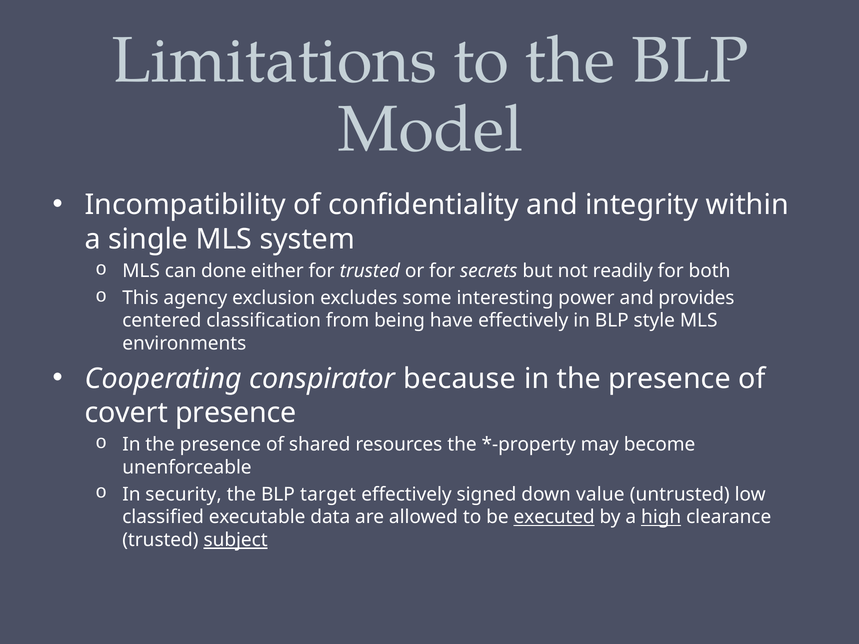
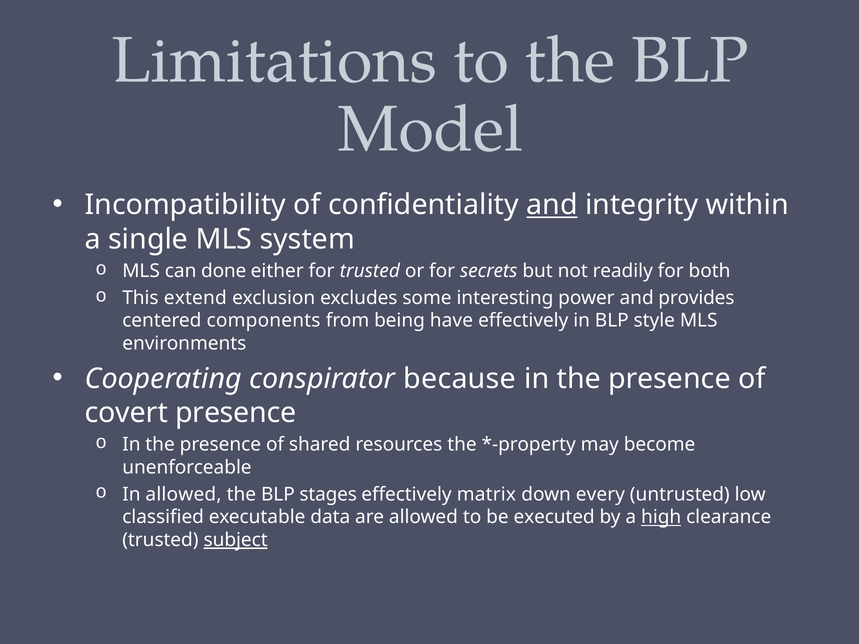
and underline: none -> present (552, 205)
agency: agency -> extend (195, 298)
classification: classification -> components (264, 321)
In security: security -> allowed (184, 494)
target: target -> stages (328, 494)
signed: signed -> matrix (486, 494)
value: value -> every (600, 494)
executed underline: present -> none (554, 517)
